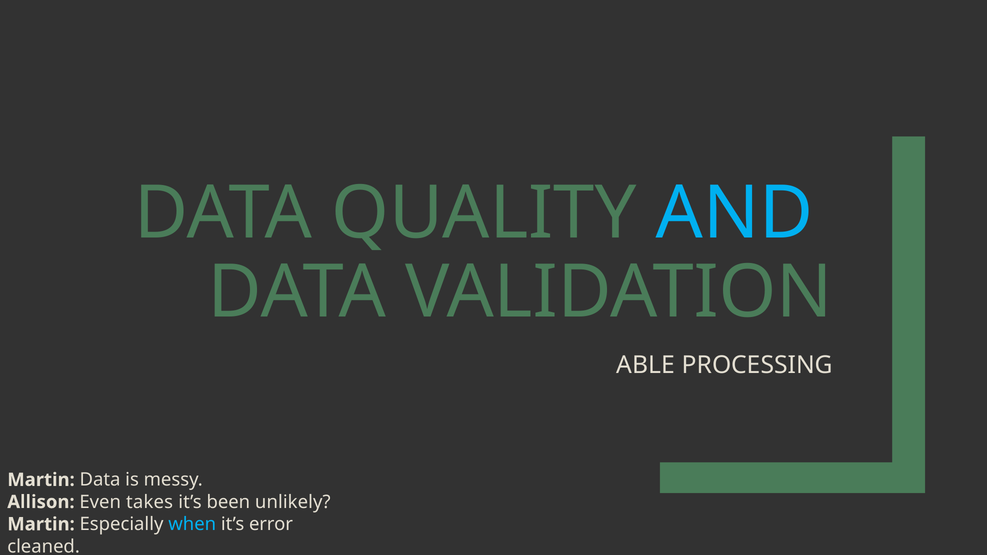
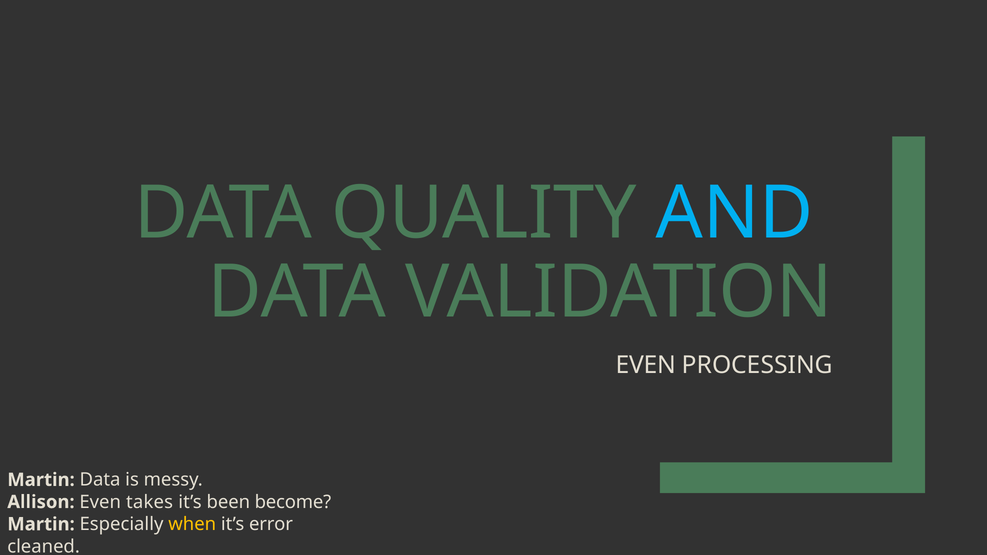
ABLE: ABLE -> EVEN (646, 365)
unlikely: unlikely -> become (293, 502)
when colour: light blue -> yellow (192, 524)
